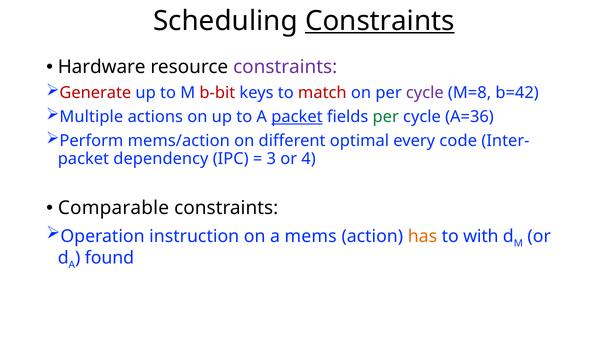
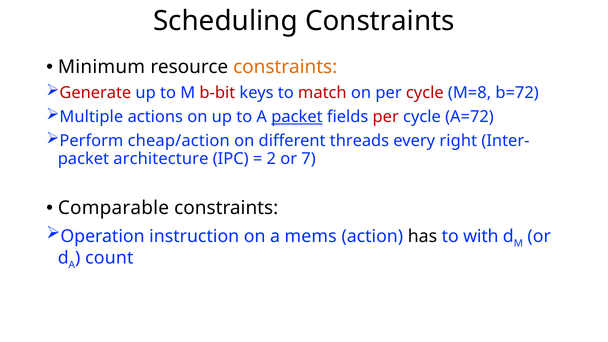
Constraints underline: present -> none (380, 21)
Hardware: Hardware -> Minimum (102, 67)
constraints colour: purple -> orange (285, 67)
cycle colour: purple -> red (425, 93)
b=42: b=42 -> b=72 (517, 93)
per colour: green -> red (386, 117)
A=36: A=36 -> A=72 (469, 117)
mems/action: mems/action -> cheap/action (179, 141)
optimal: optimal -> threads (359, 141)
code: code -> right (458, 141)
dependency: dependency -> architecture (161, 159)
3: 3 -> 2 (271, 159)
4: 4 -> 7 (309, 159)
has colour: orange -> black (422, 236)
found: found -> count (109, 258)
